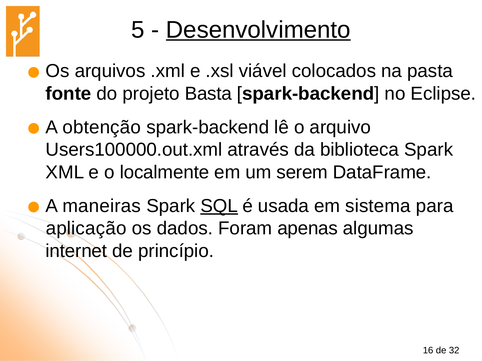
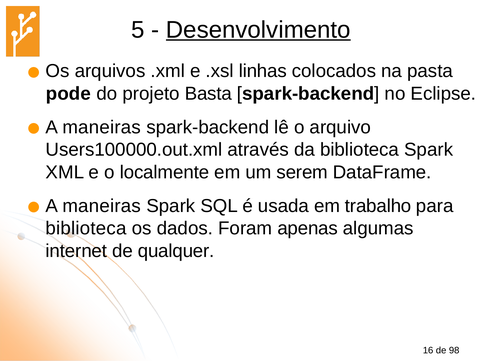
viável: viável -> linhas (263, 71)
fonte: fonte -> pode (68, 94)
obtenção: obtenção -> maneiras (102, 127)
SQL underline: present -> none (219, 206)
sistema: sistema -> trabalho (378, 206)
aplicação: aplicação -> biblioteca (86, 229)
princípio: princípio -> qualquer (176, 251)
32: 32 -> 98 (454, 351)
